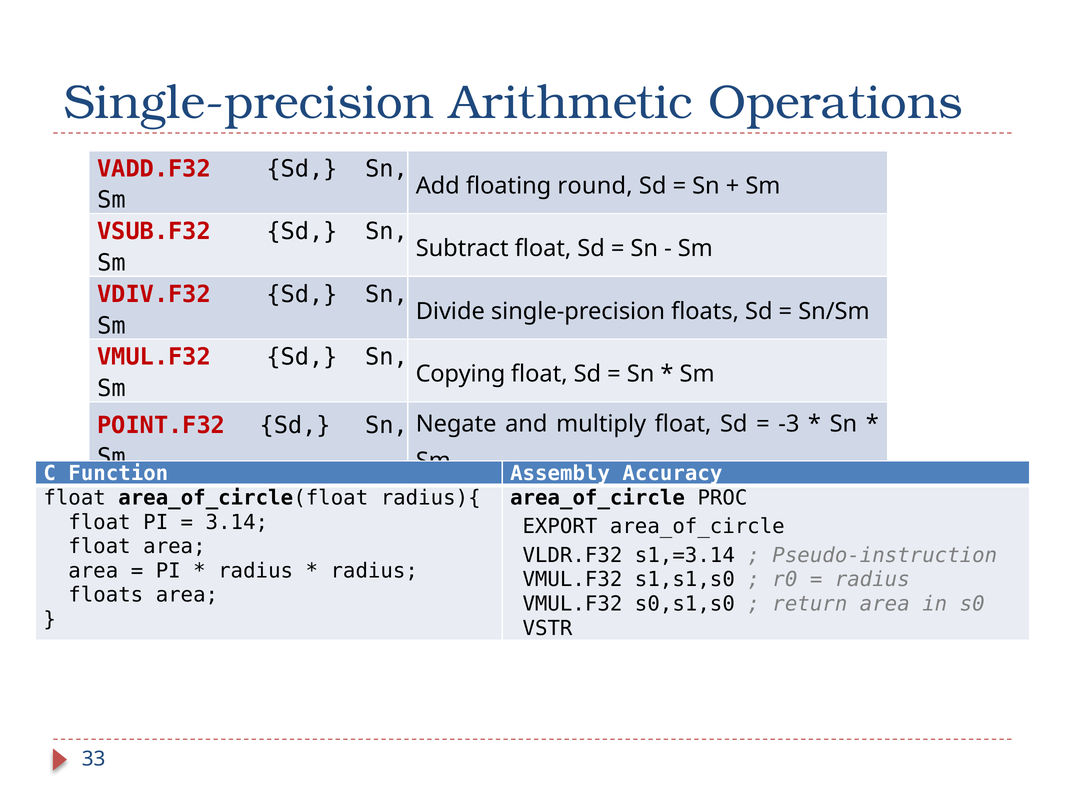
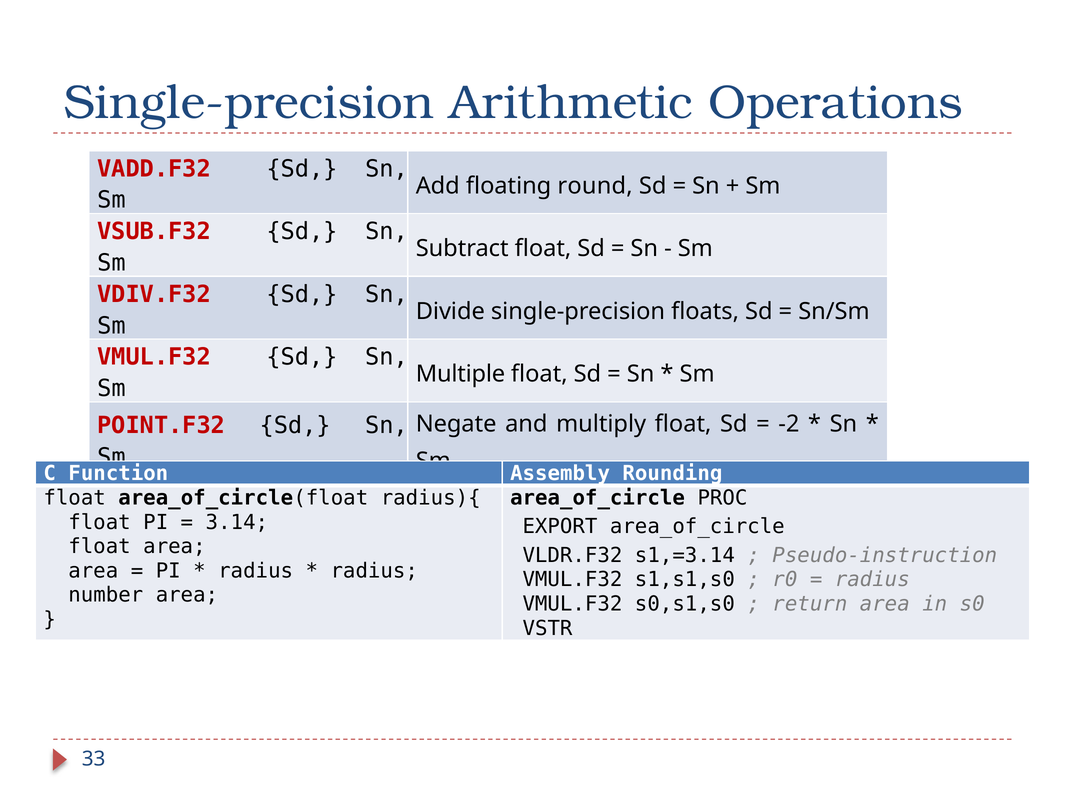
Copying: Copying -> Multiple (460, 375)
-3: -3 -> -2 (789, 424)
Accuracy: Accuracy -> Rounding (672, 474)
floats: floats -> number (106, 596)
